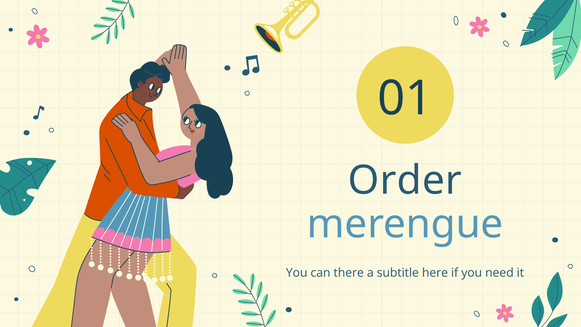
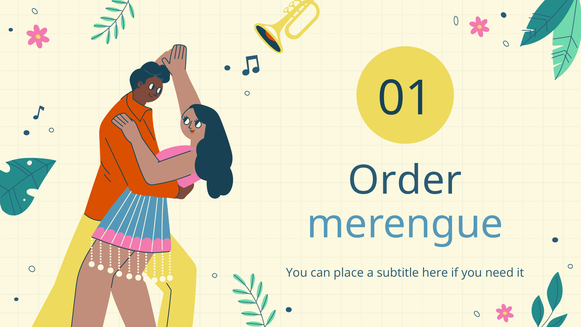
there: there -> place (349, 273)
